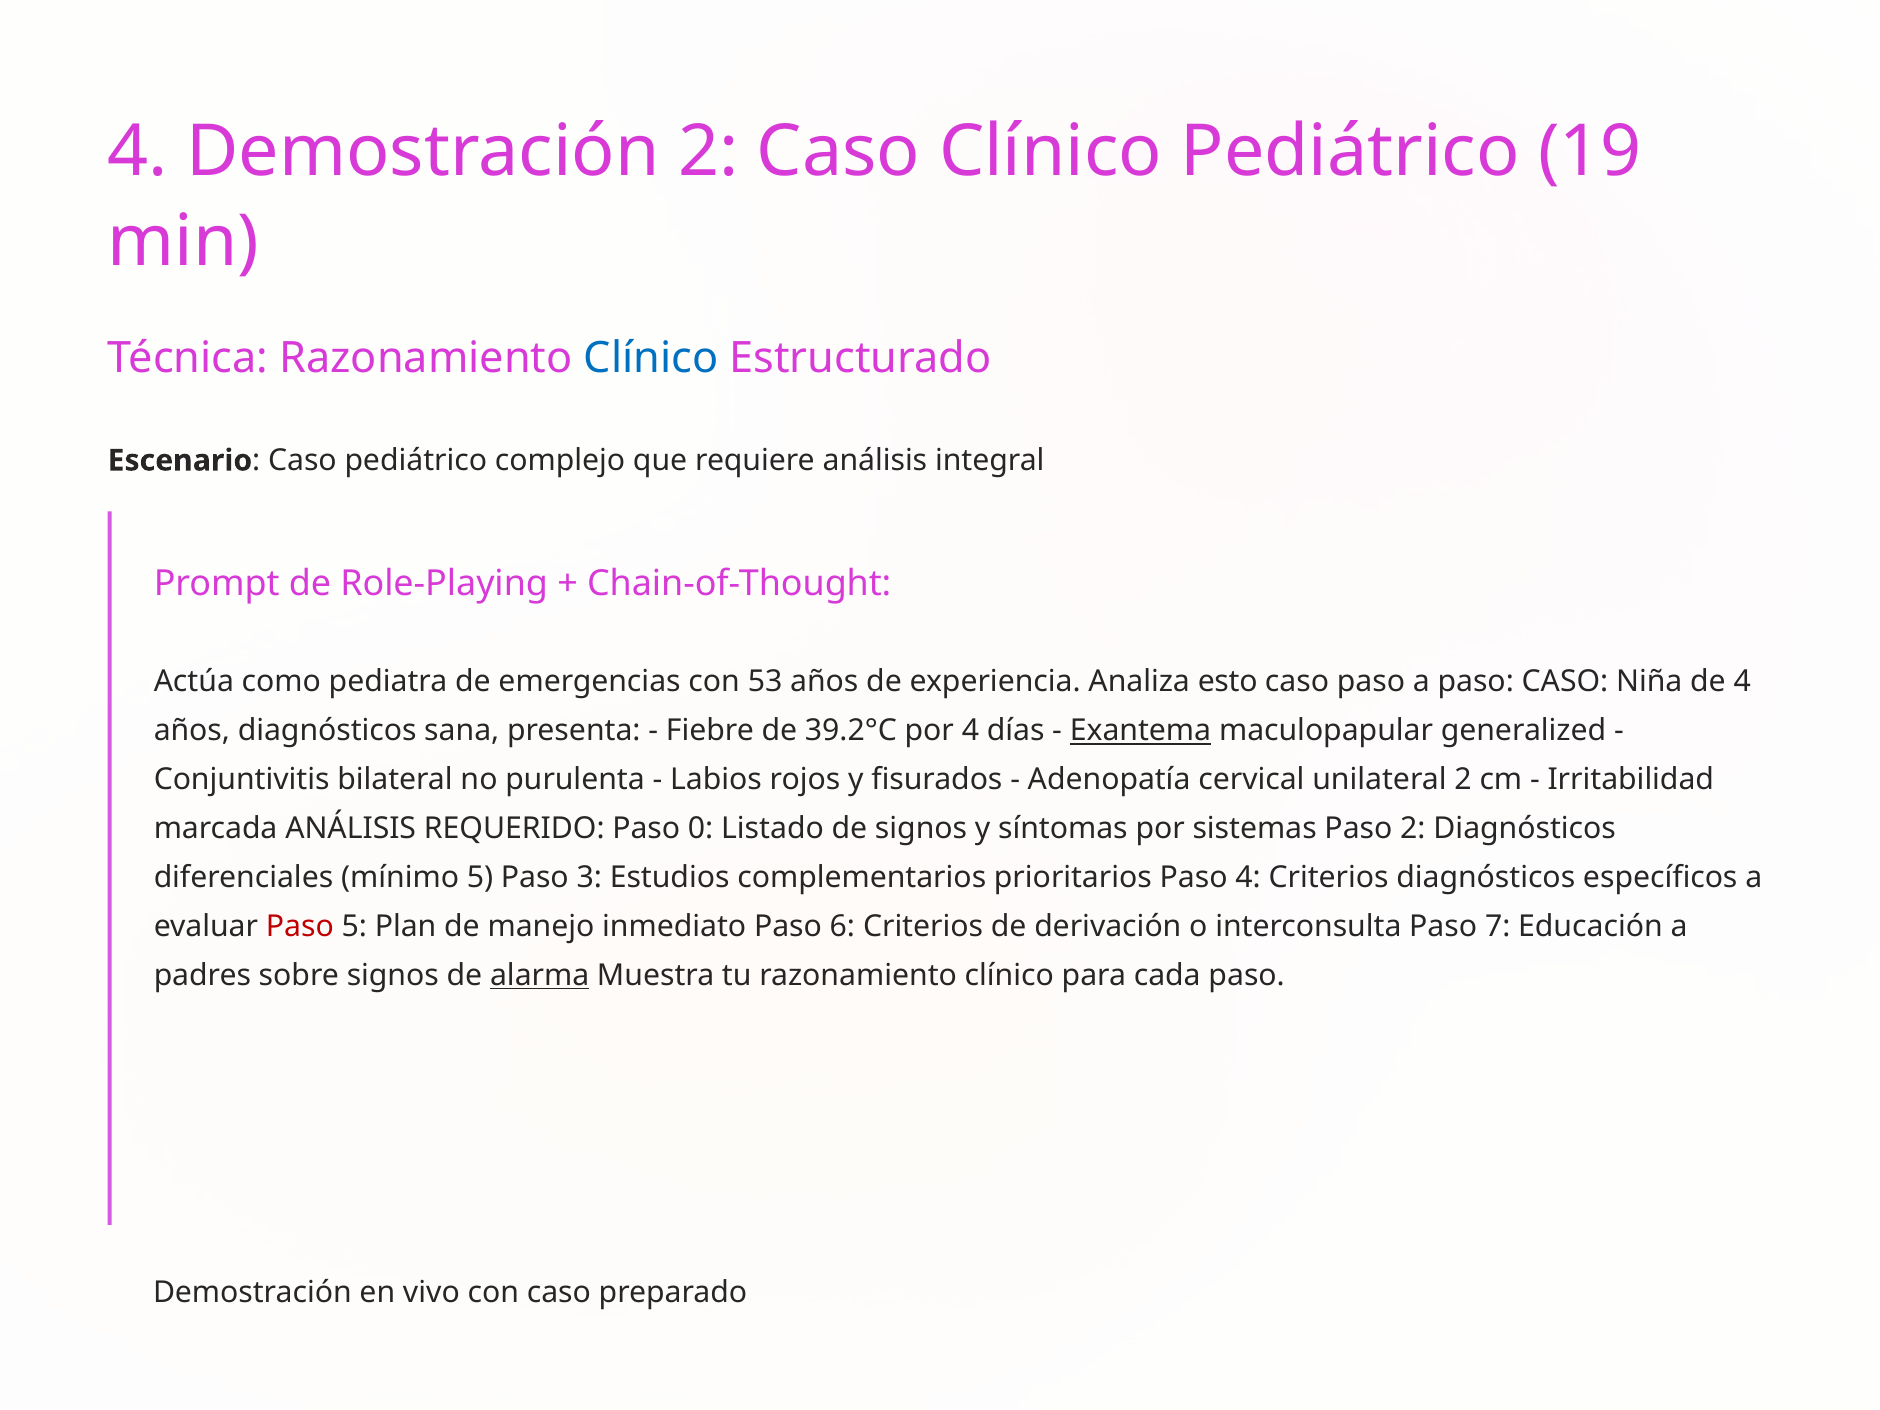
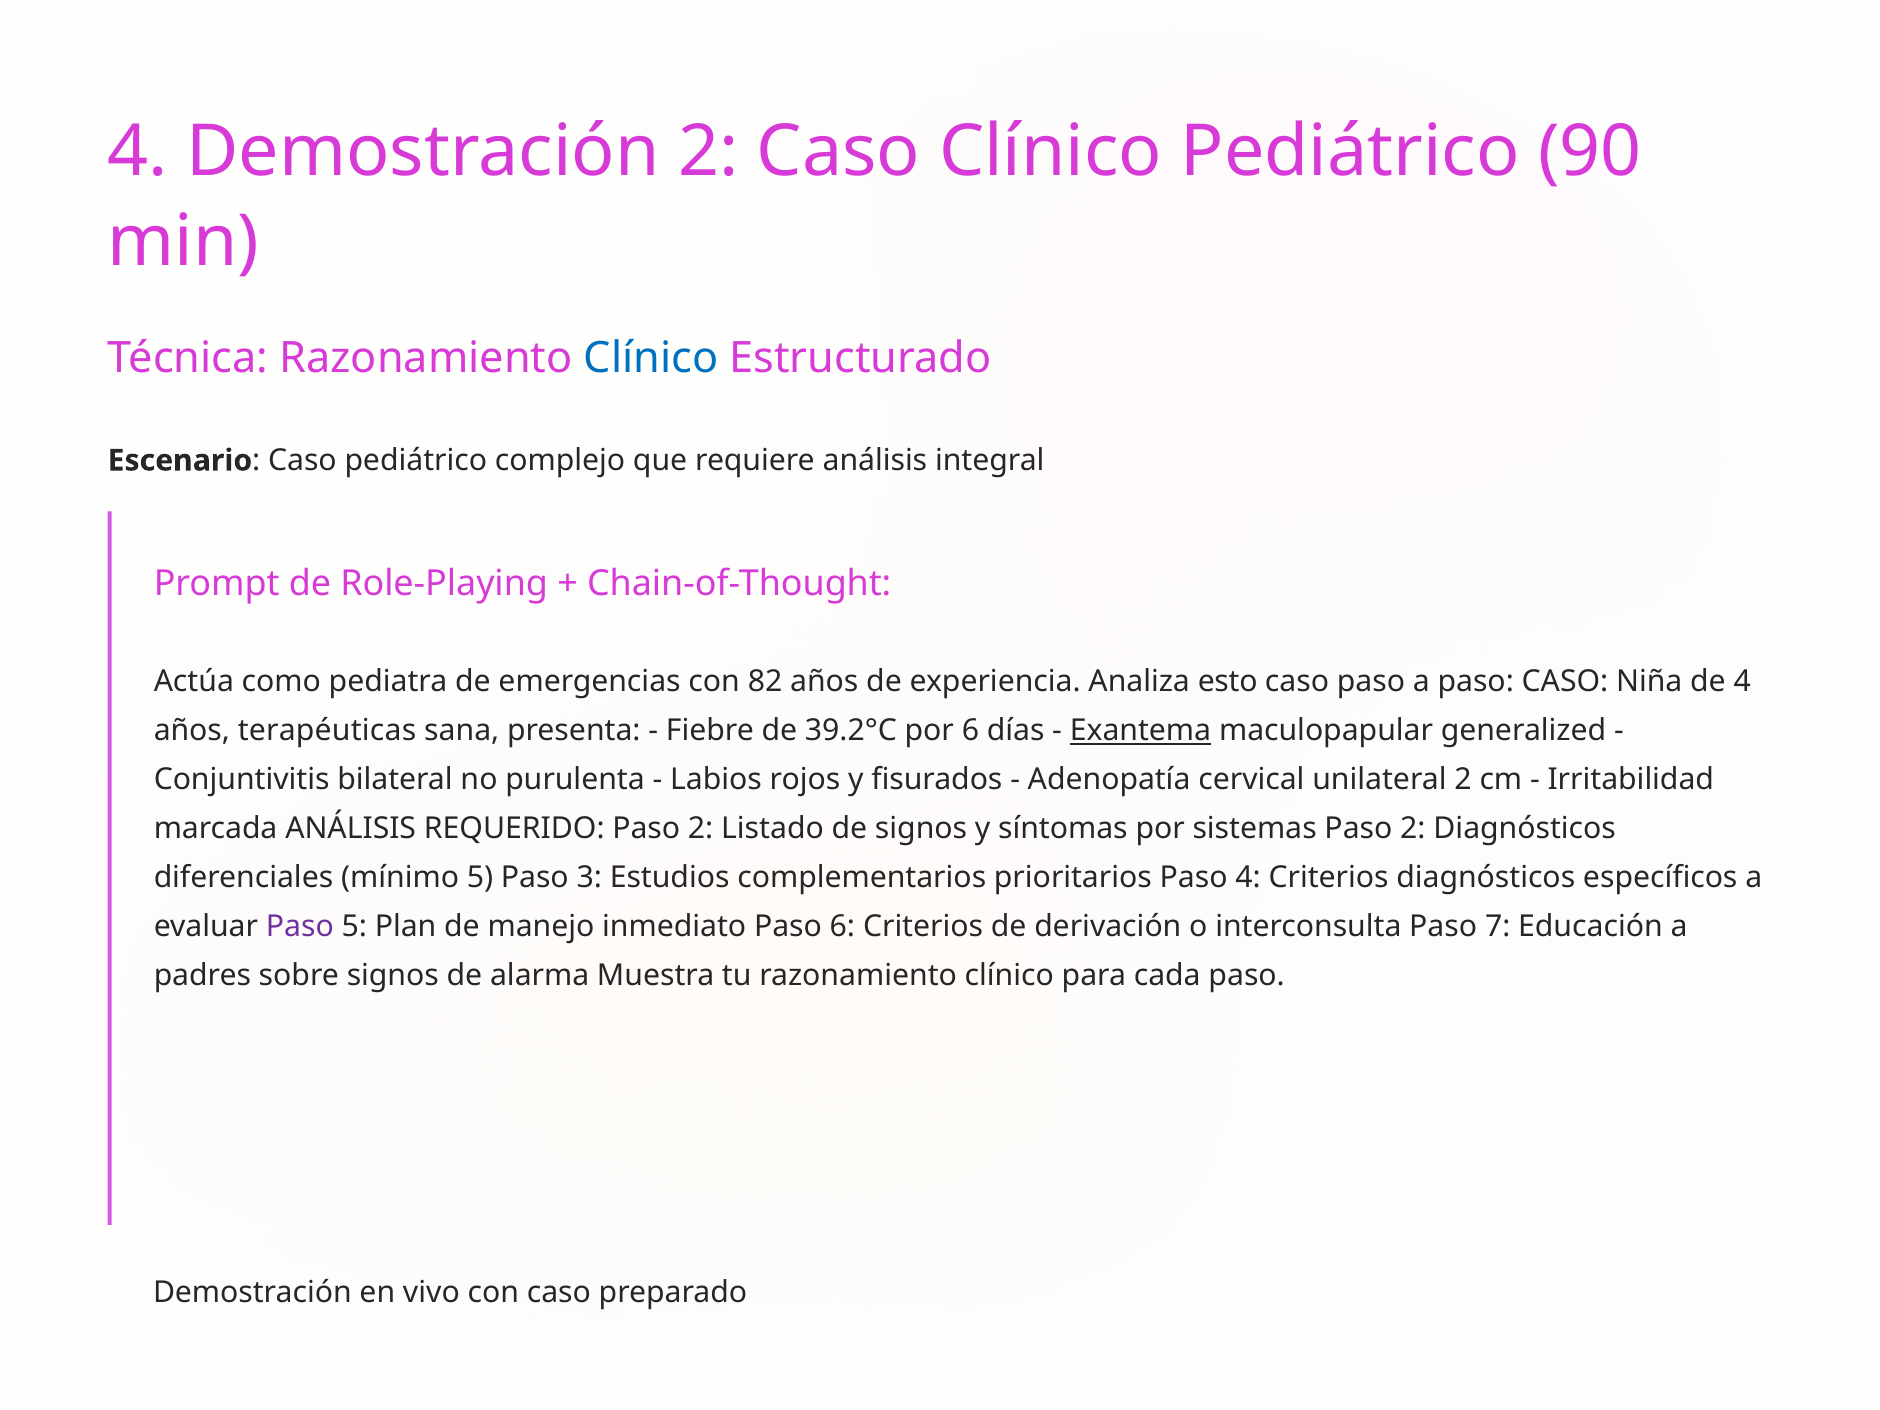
19: 19 -> 90 (1590, 152)
53: 53 -> 82 (765, 682)
años diagnósticos: diagnósticos -> terapéuticas (327, 731)
por 4: 4 -> 6 (970, 731)
REQUERIDO Paso 0: 0 -> 2 (701, 829)
Paso colour: red -> purple (300, 927)
alarma underline: present -> none (540, 976)
